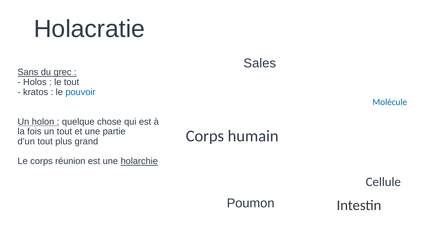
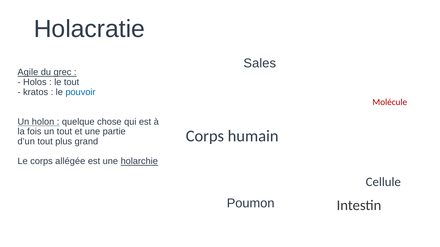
Sans: Sans -> Agile (28, 72)
Molécule colour: blue -> red (390, 102)
réunion: réunion -> allégée (70, 162)
